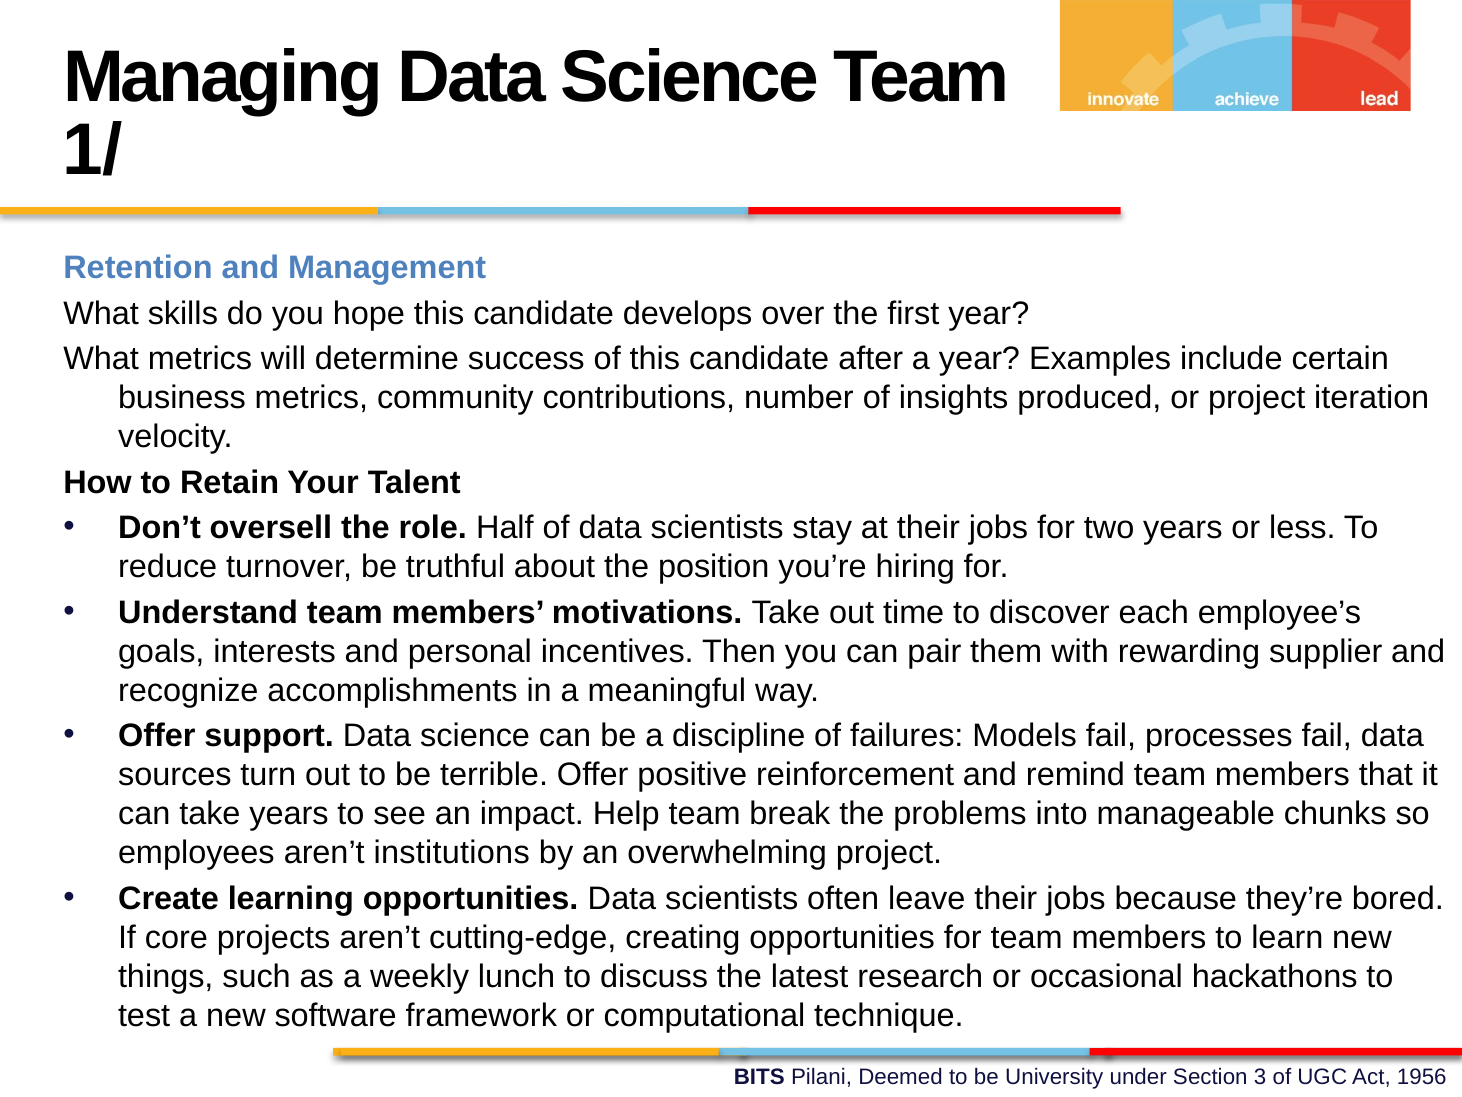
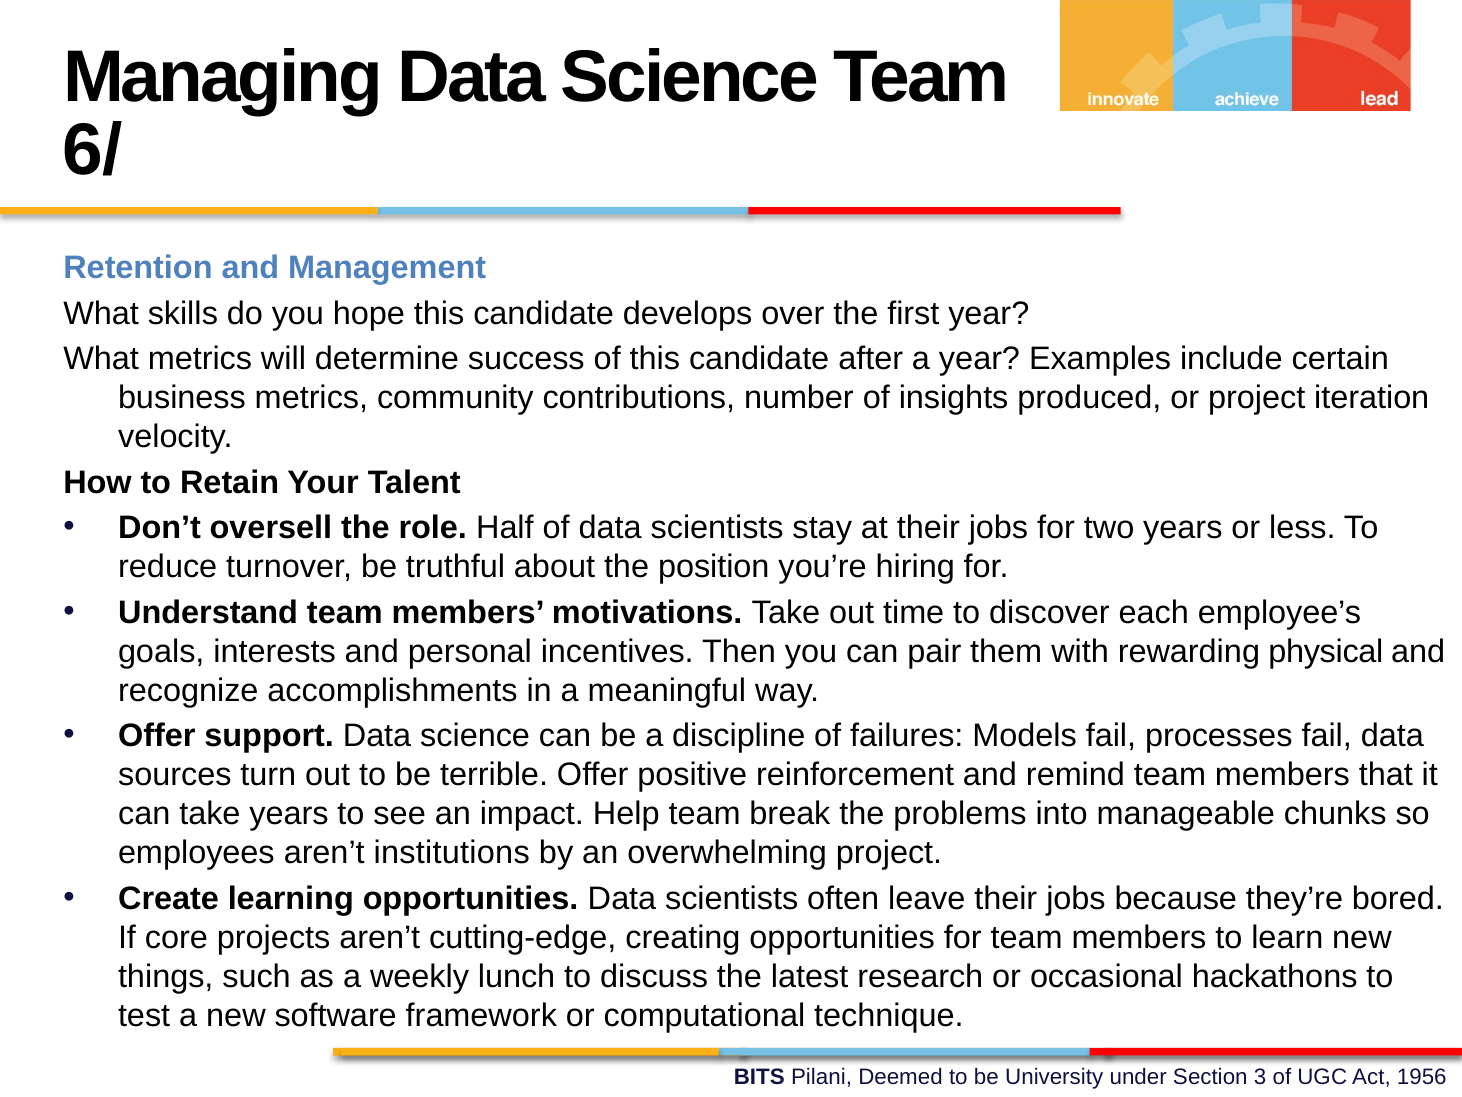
1/: 1/ -> 6/ (93, 150)
supplier: supplier -> physical (1326, 651)
